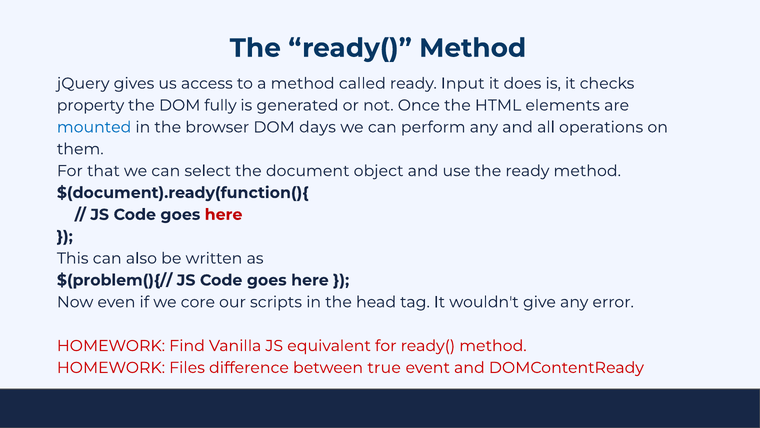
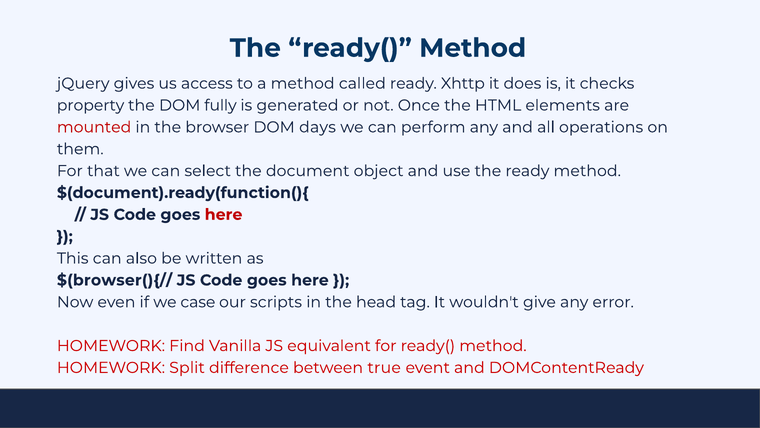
Input: Input -> Xhttp (463, 83)
mounted colour: blue -> red (94, 127)
$(problem(){//: $(problem(){// -> $(browser(){// (115, 280)
core: core -> case (198, 302)
Files: Files -> Split (187, 367)
